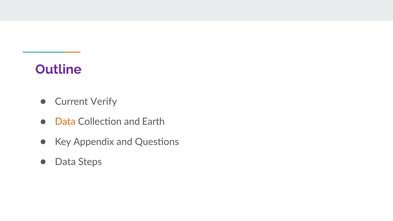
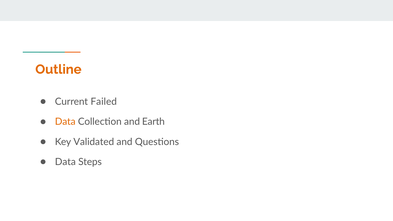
Outline colour: purple -> orange (58, 69)
Verify: Verify -> Failed (104, 102)
Appendix: Appendix -> Validated (94, 142)
